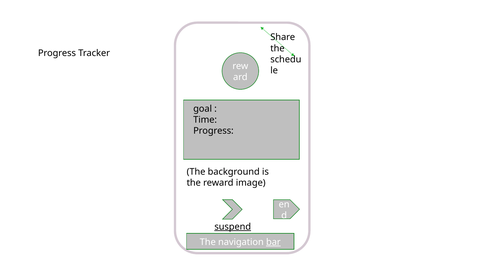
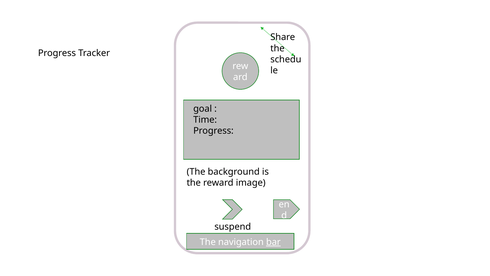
suspend underline: present -> none (233, 226)
